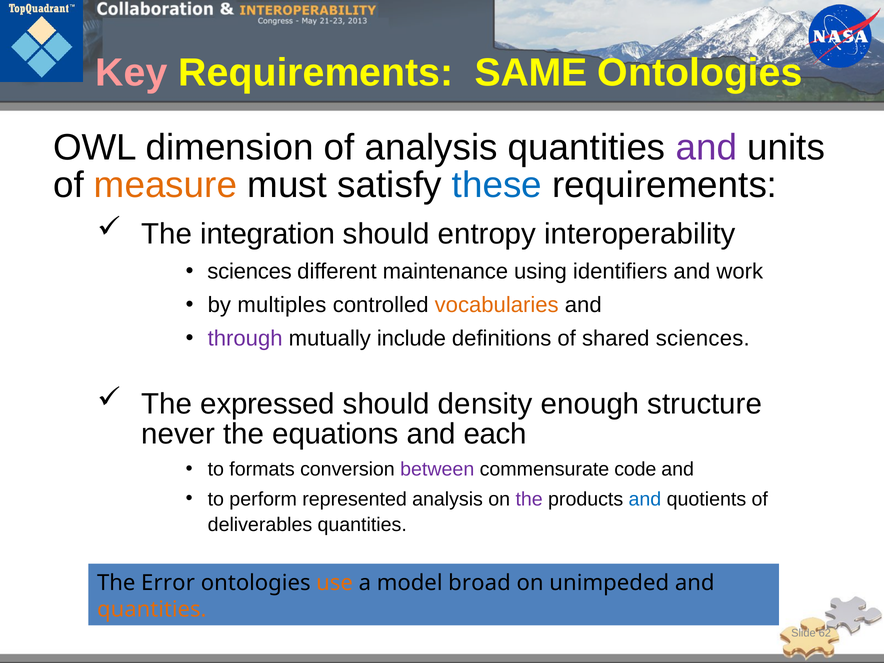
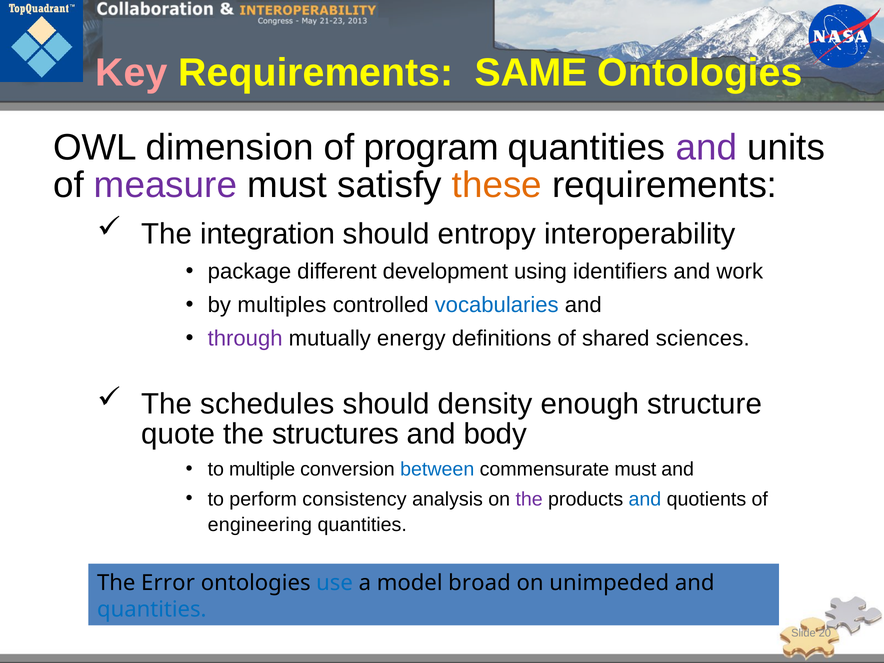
of analysis: analysis -> program (431, 148)
measure colour: orange -> purple (165, 185)
these colour: blue -> orange (497, 185)
sciences: sciences -> package (249, 271)
maintenance: maintenance -> development (445, 271)
vocabularies colour: orange -> blue (497, 305)
include: include -> energy (411, 339)
expressed: expressed -> schedules (267, 404)
never: never -> quote (178, 434)
equations: equations -> structures (336, 434)
each: each -> body (495, 434)
formats: formats -> multiple (262, 469)
between colour: purple -> blue (437, 469)
commensurate code: code -> must (635, 469)
represented: represented -> consistency (354, 499)
deliverables: deliverables -> engineering (260, 525)
use colour: orange -> blue (335, 583)
quantities colour: orange -> blue (152, 609)
62: 62 -> 20 (825, 633)
